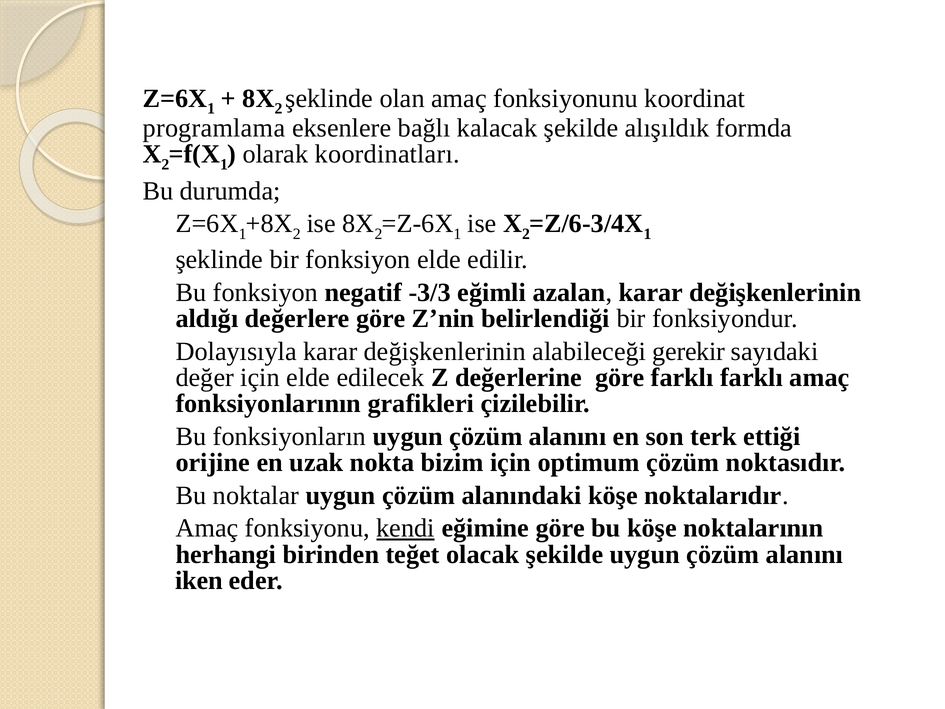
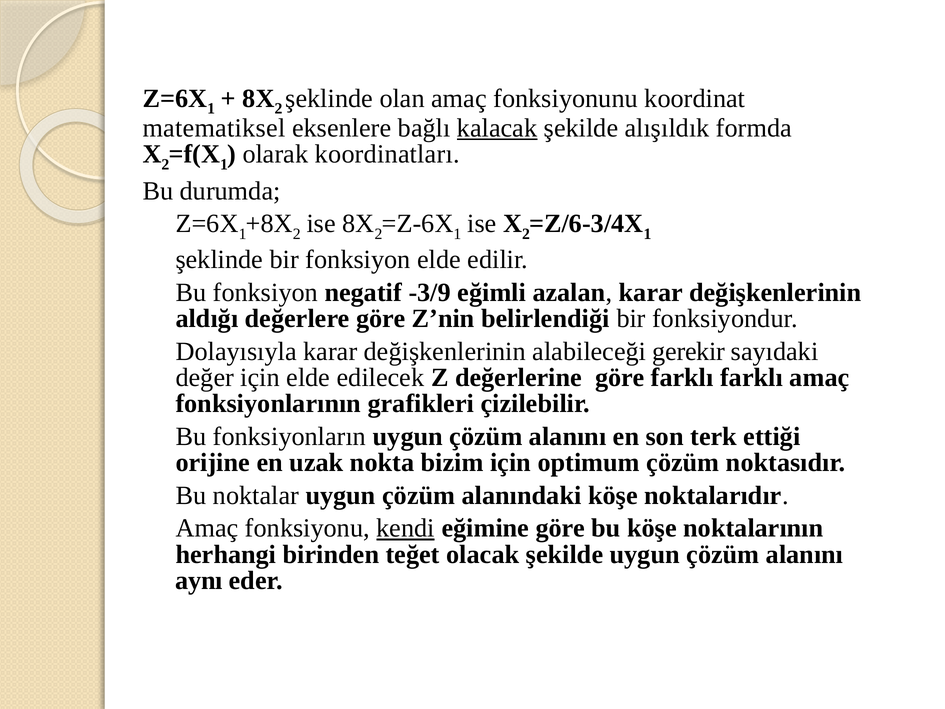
programlama: programlama -> matematiksel (214, 128)
kalacak underline: none -> present (497, 128)
-3/3: -3/3 -> -3/9 (430, 292)
iken: iken -> aynı (199, 580)
